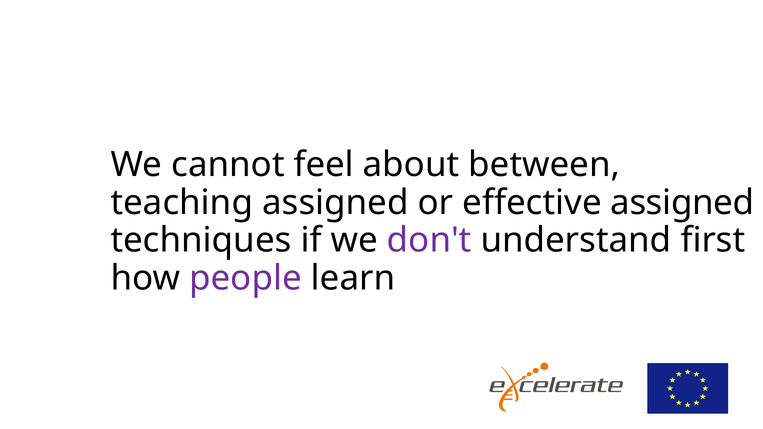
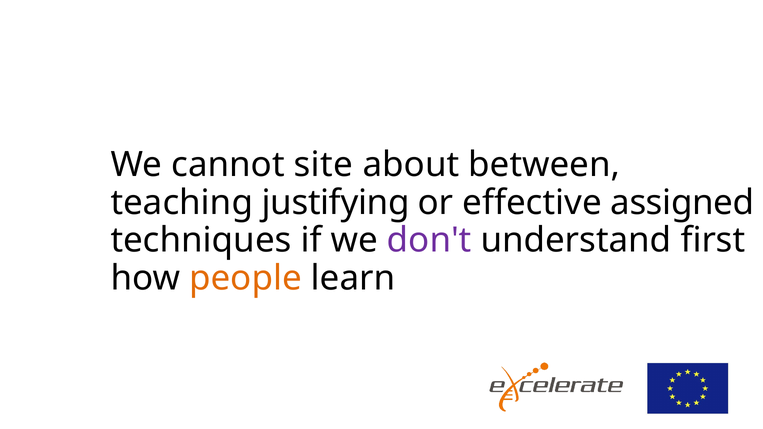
feel: feel -> site (323, 165)
teaching assigned: assigned -> justifying (336, 203)
people colour: purple -> orange (246, 278)
